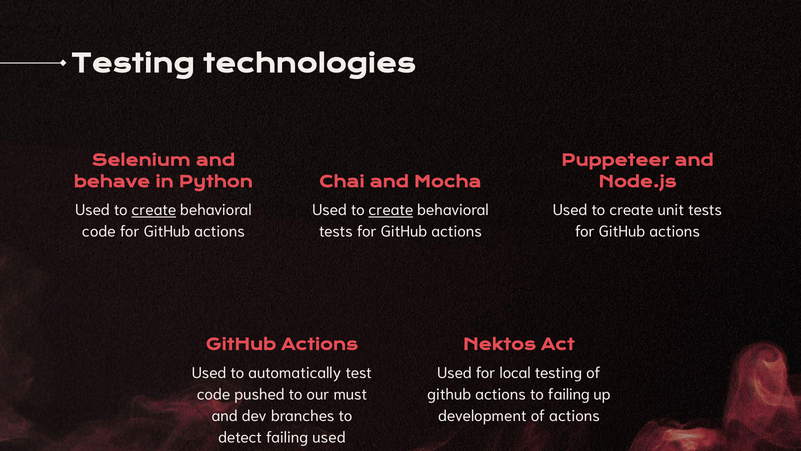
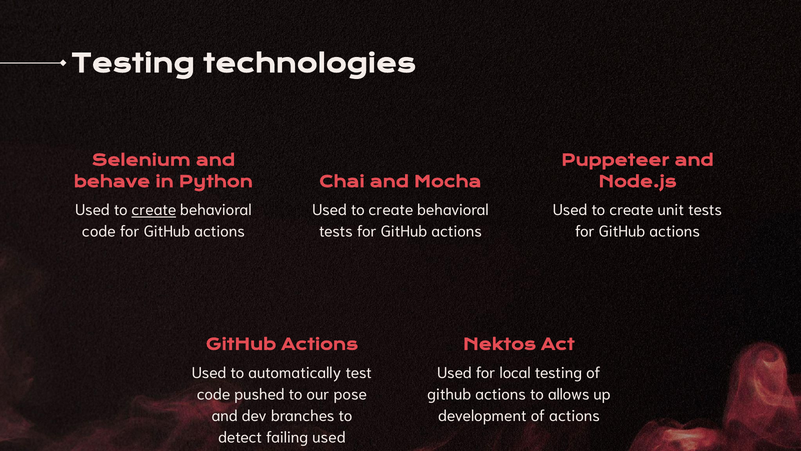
create underline: present -> none (391, 210)
must: must -> pose (350, 394)
to failing: failing -> allows (569, 394)
